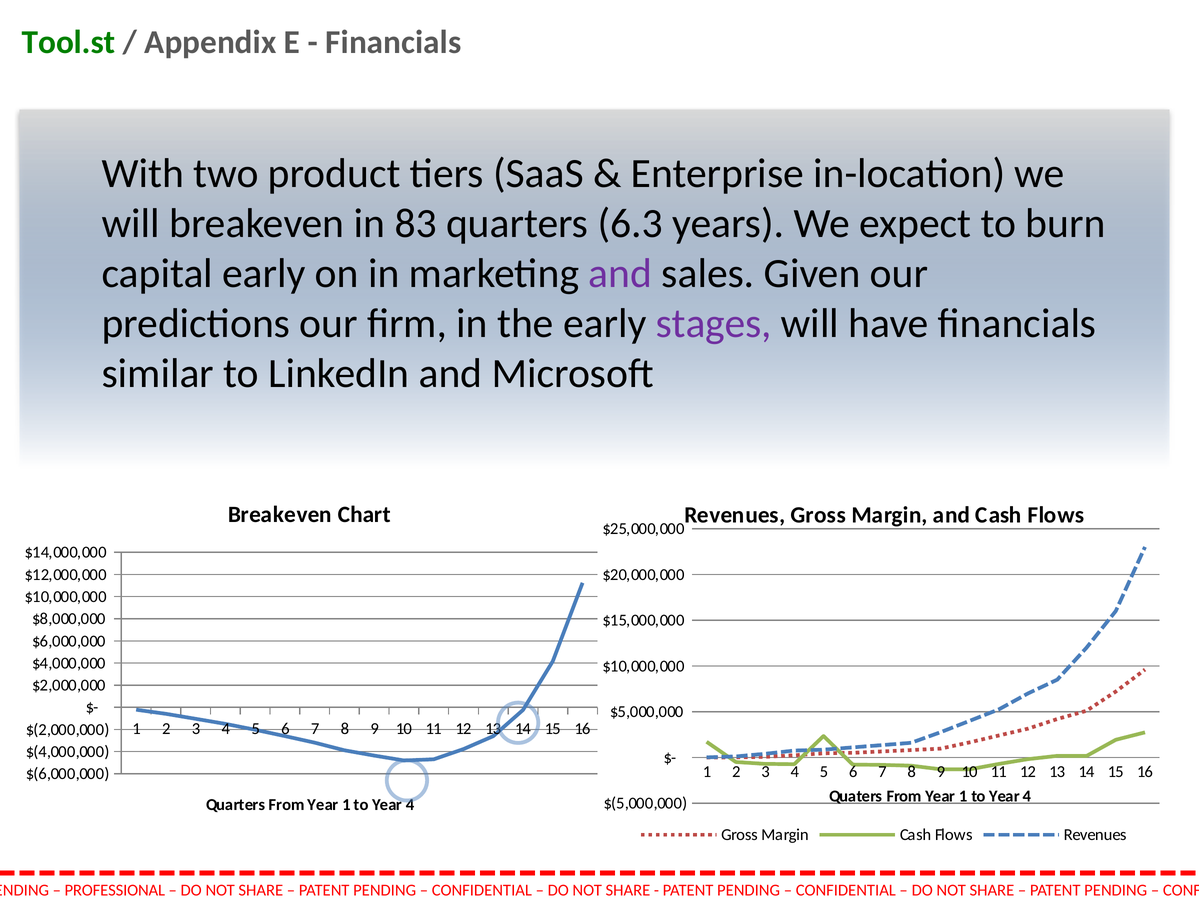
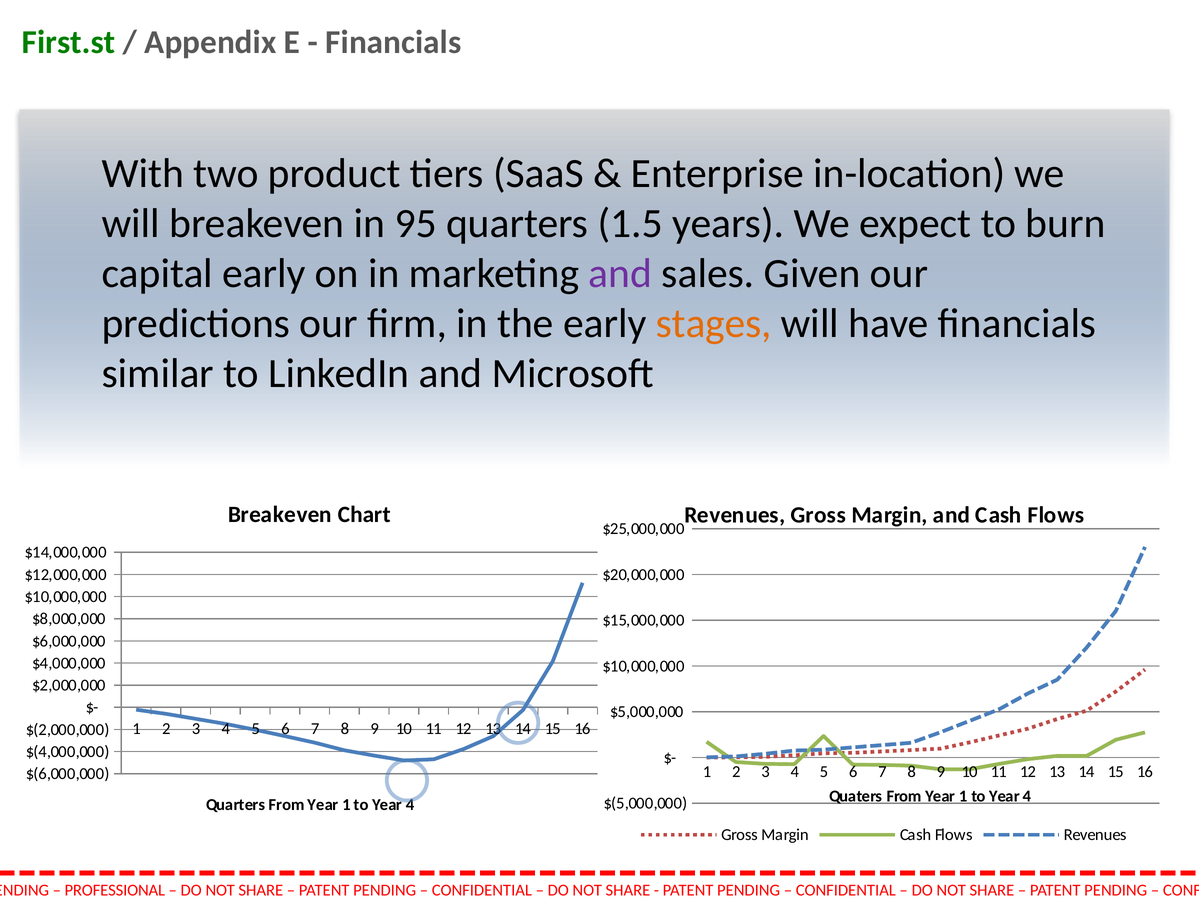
Tool.st: Tool.st -> First.st (69, 42)
83: 83 -> 95 (416, 224)
6.3: 6.3 -> 1.5 (630, 224)
stages colour: purple -> orange (714, 323)
